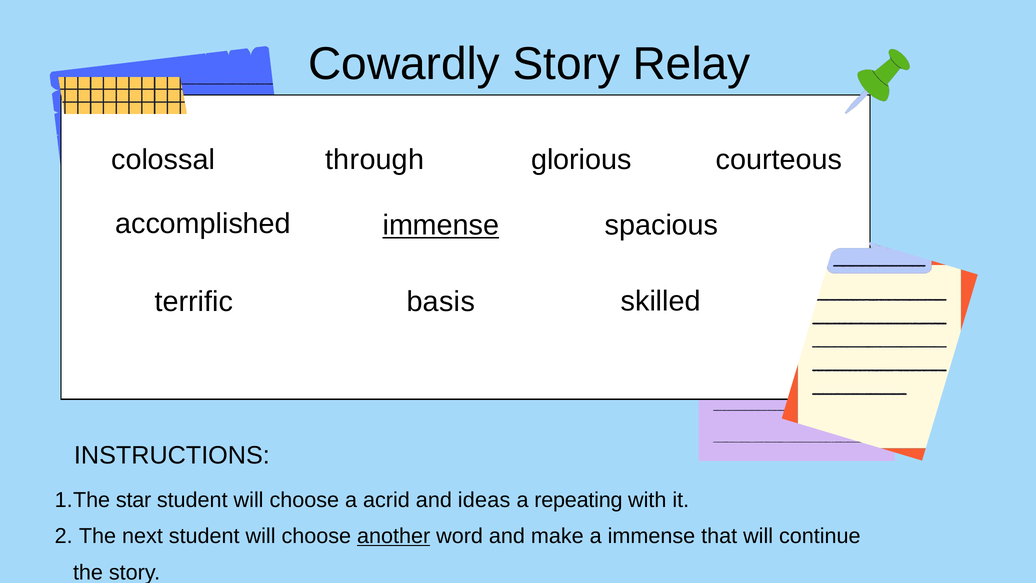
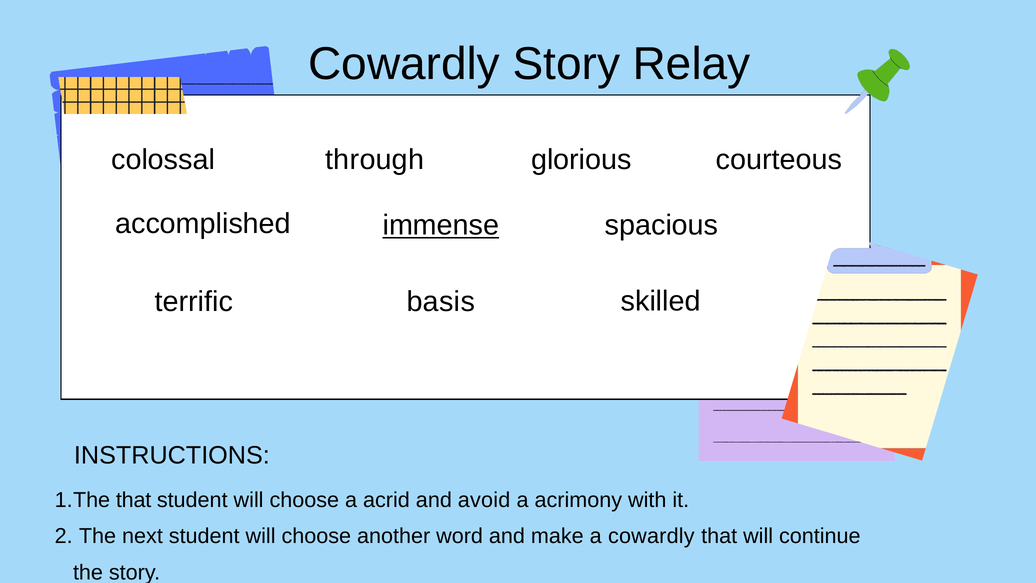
star: star -> that (134, 500)
ideas: ideas -> avoid (484, 500)
repeating: repeating -> acrimony (578, 500)
another underline: present -> none (394, 536)
a immense: immense -> cowardly (651, 536)
